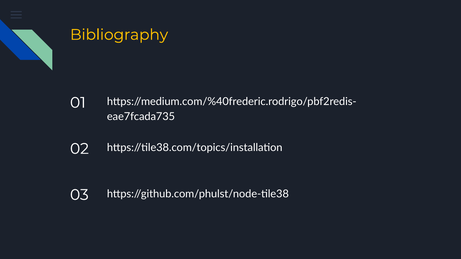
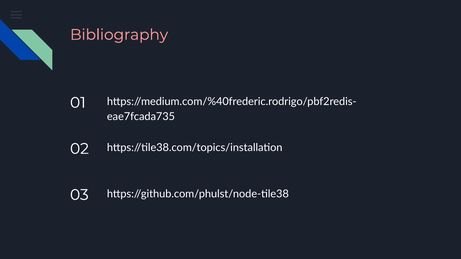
Bibliography colour: yellow -> pink (119, 35)
